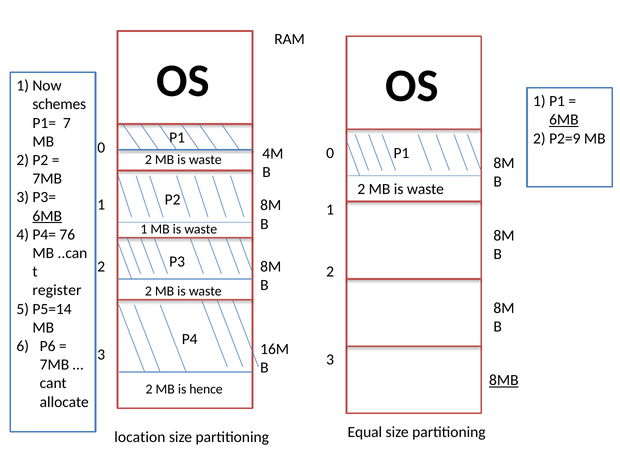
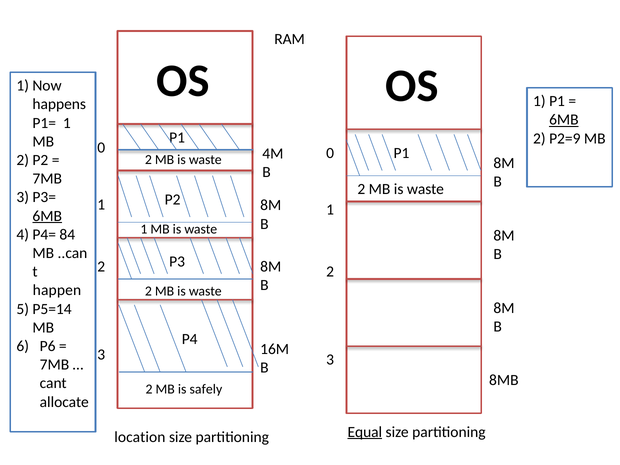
schemes: schemes -> happens (59, 104)
P1= 7: 7 -> 1 (67, 123)
76: 76 -> 84 (67, 235)
register: register -> happen (57, 290)
8MB underline: present -> none (504, 380)
hence: hence -> safely (206, 389)
Equal underline: none -> present (365, 432)
